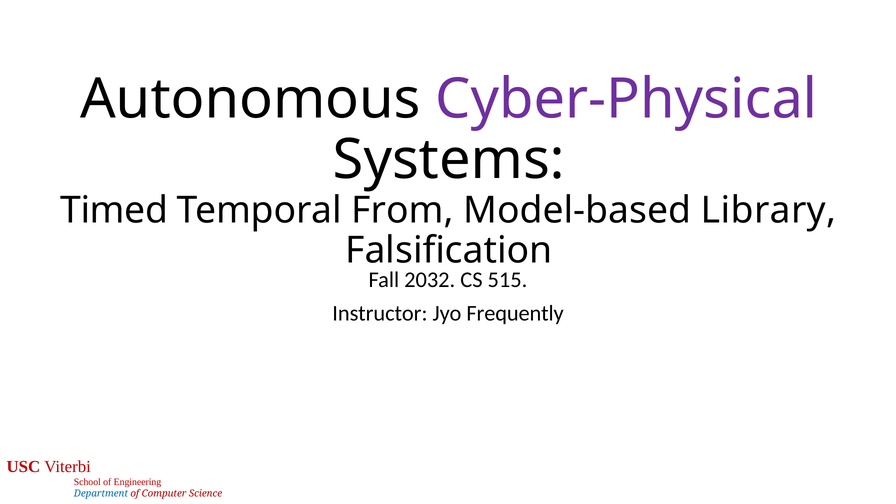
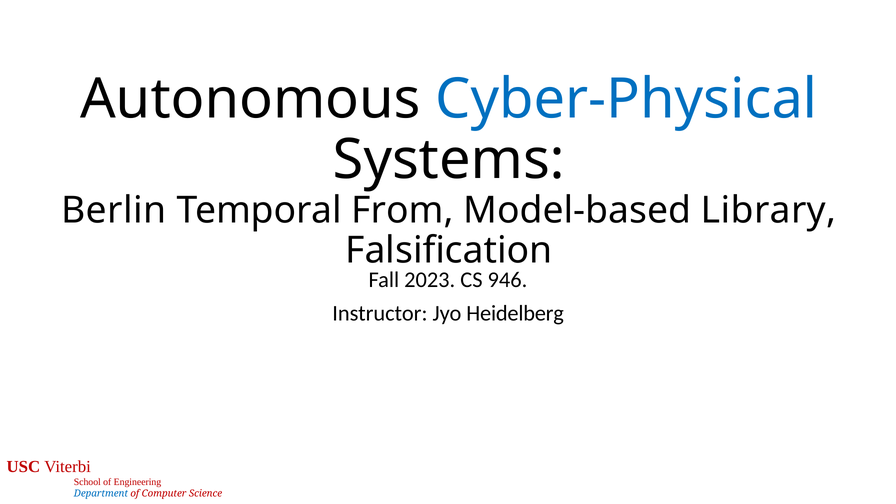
Cyber-Physical colour: purple -> blue (626, 99)
Timed: Timed -> Berlin (114, 210)
2032: 2032 -> 2023 (430, 280)
515: 515 -> 946 (507, 280)
Frequently: Frequently -> Heidelberg (515, 314)
